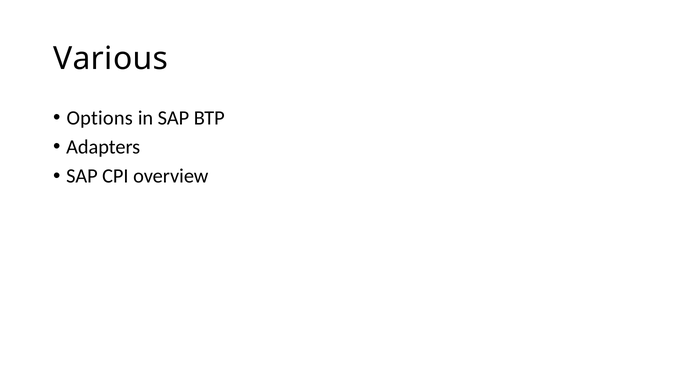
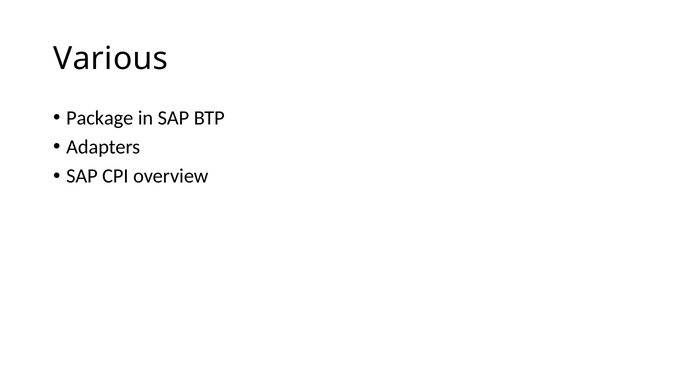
Options: Options -> Package (100, 118)
